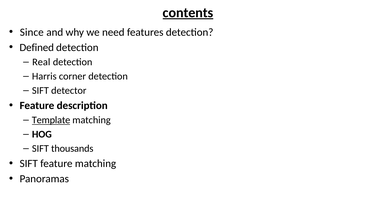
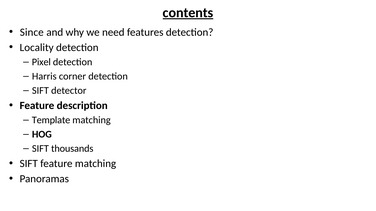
Defined: Defined -> Locality (37, 48)
Real: Real -> Pixel (41, 62)
Template underline: present -> none (51, 120)
